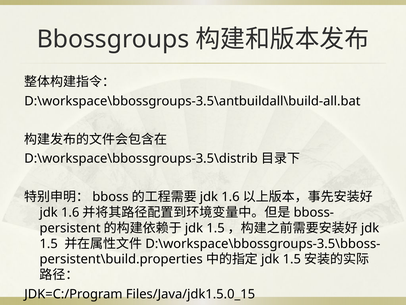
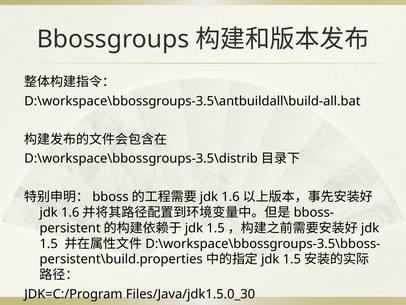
Files/Java/jdk1.5.0_15: Files/Java/jdk1.5.0_15 -> Files/Java/jdk1.5.0_30 (190, 294)
